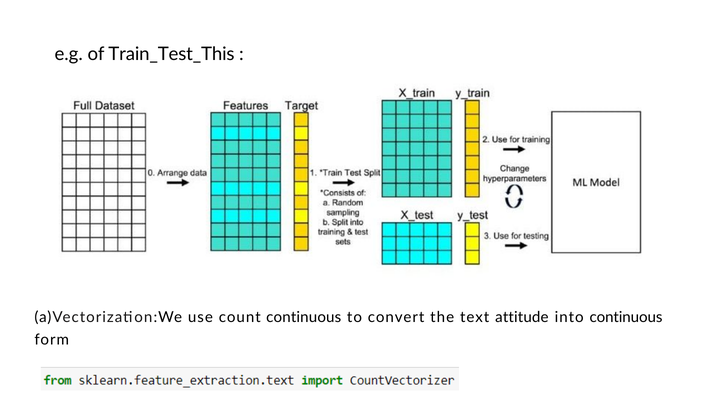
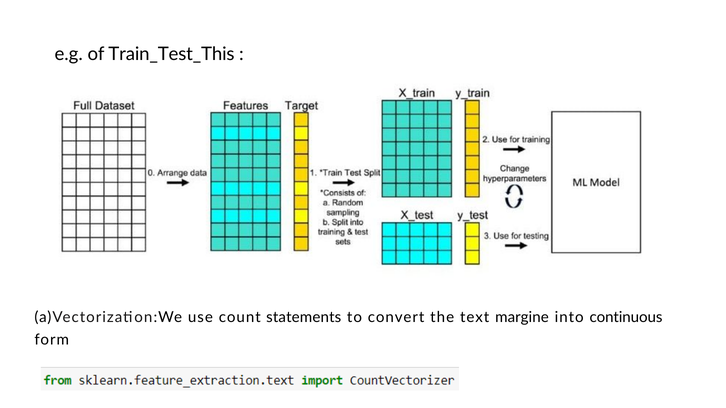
count continuous: continuous -> statements (304, 318)
attitude: attitude -> margine (522, 318)
